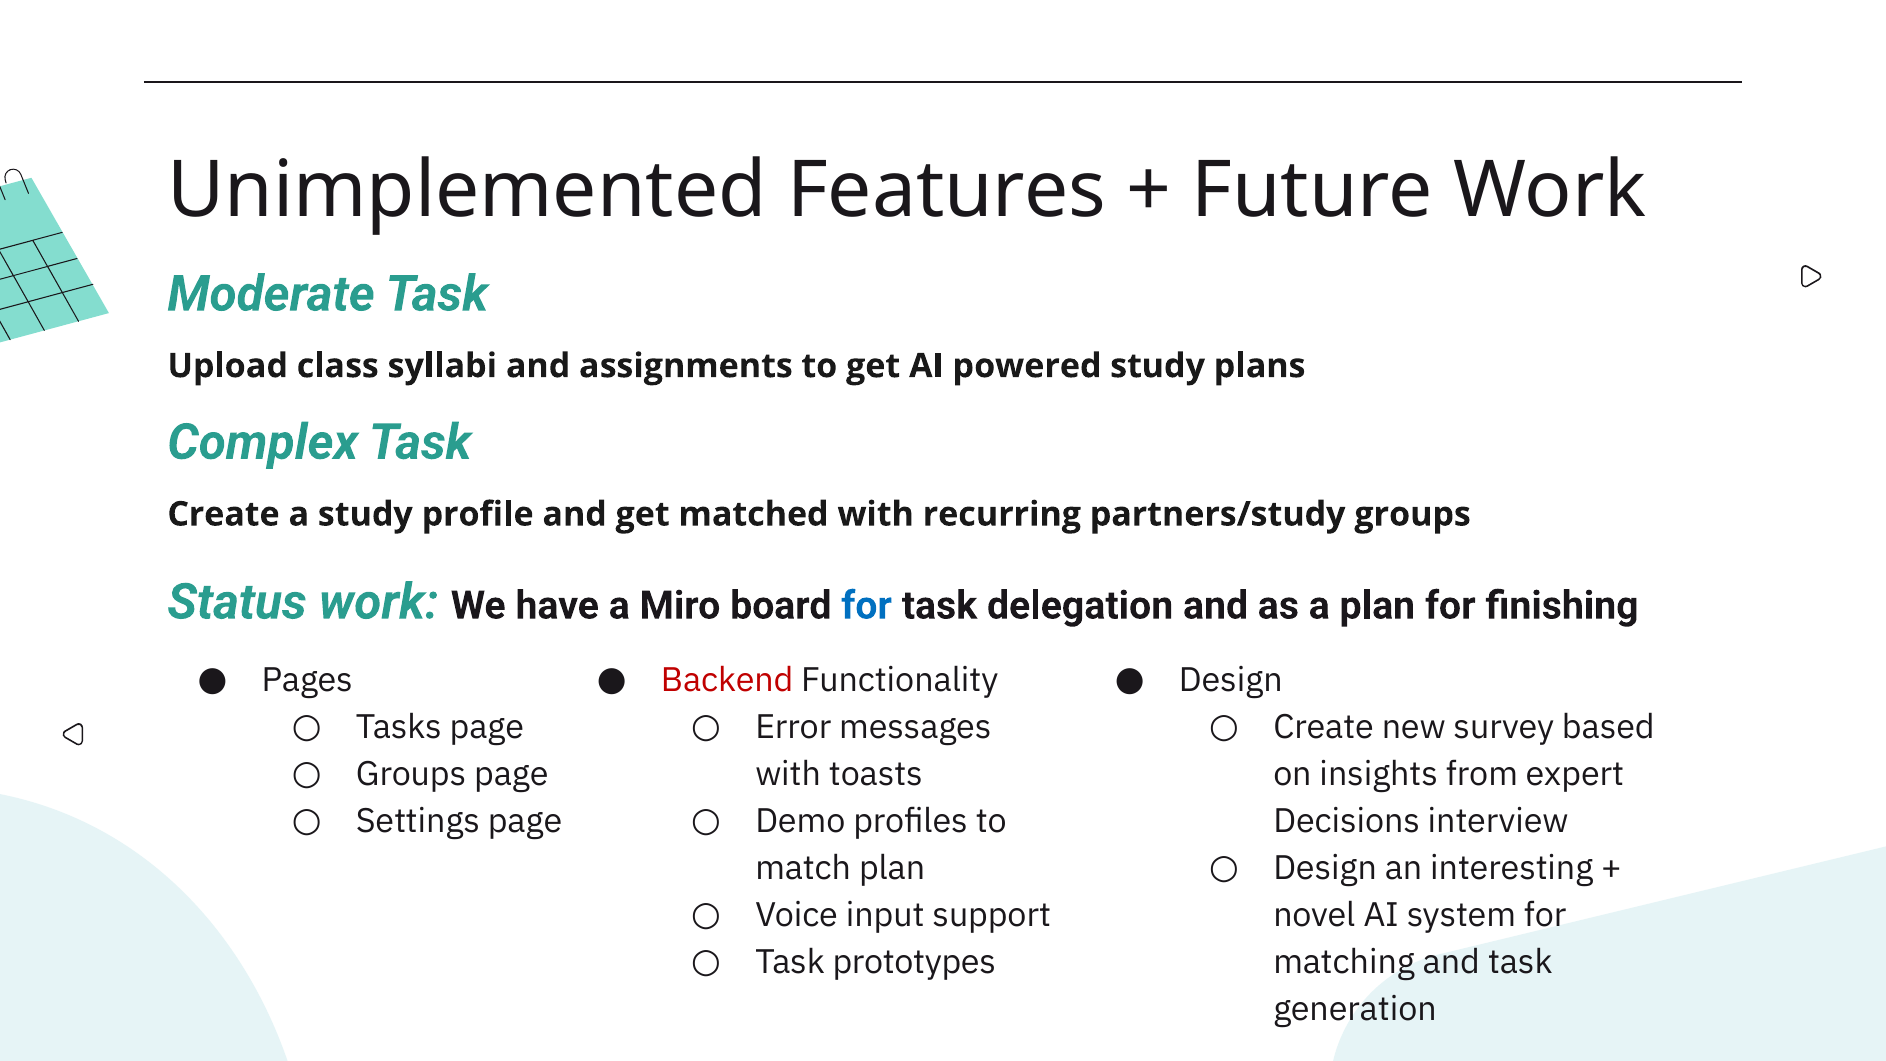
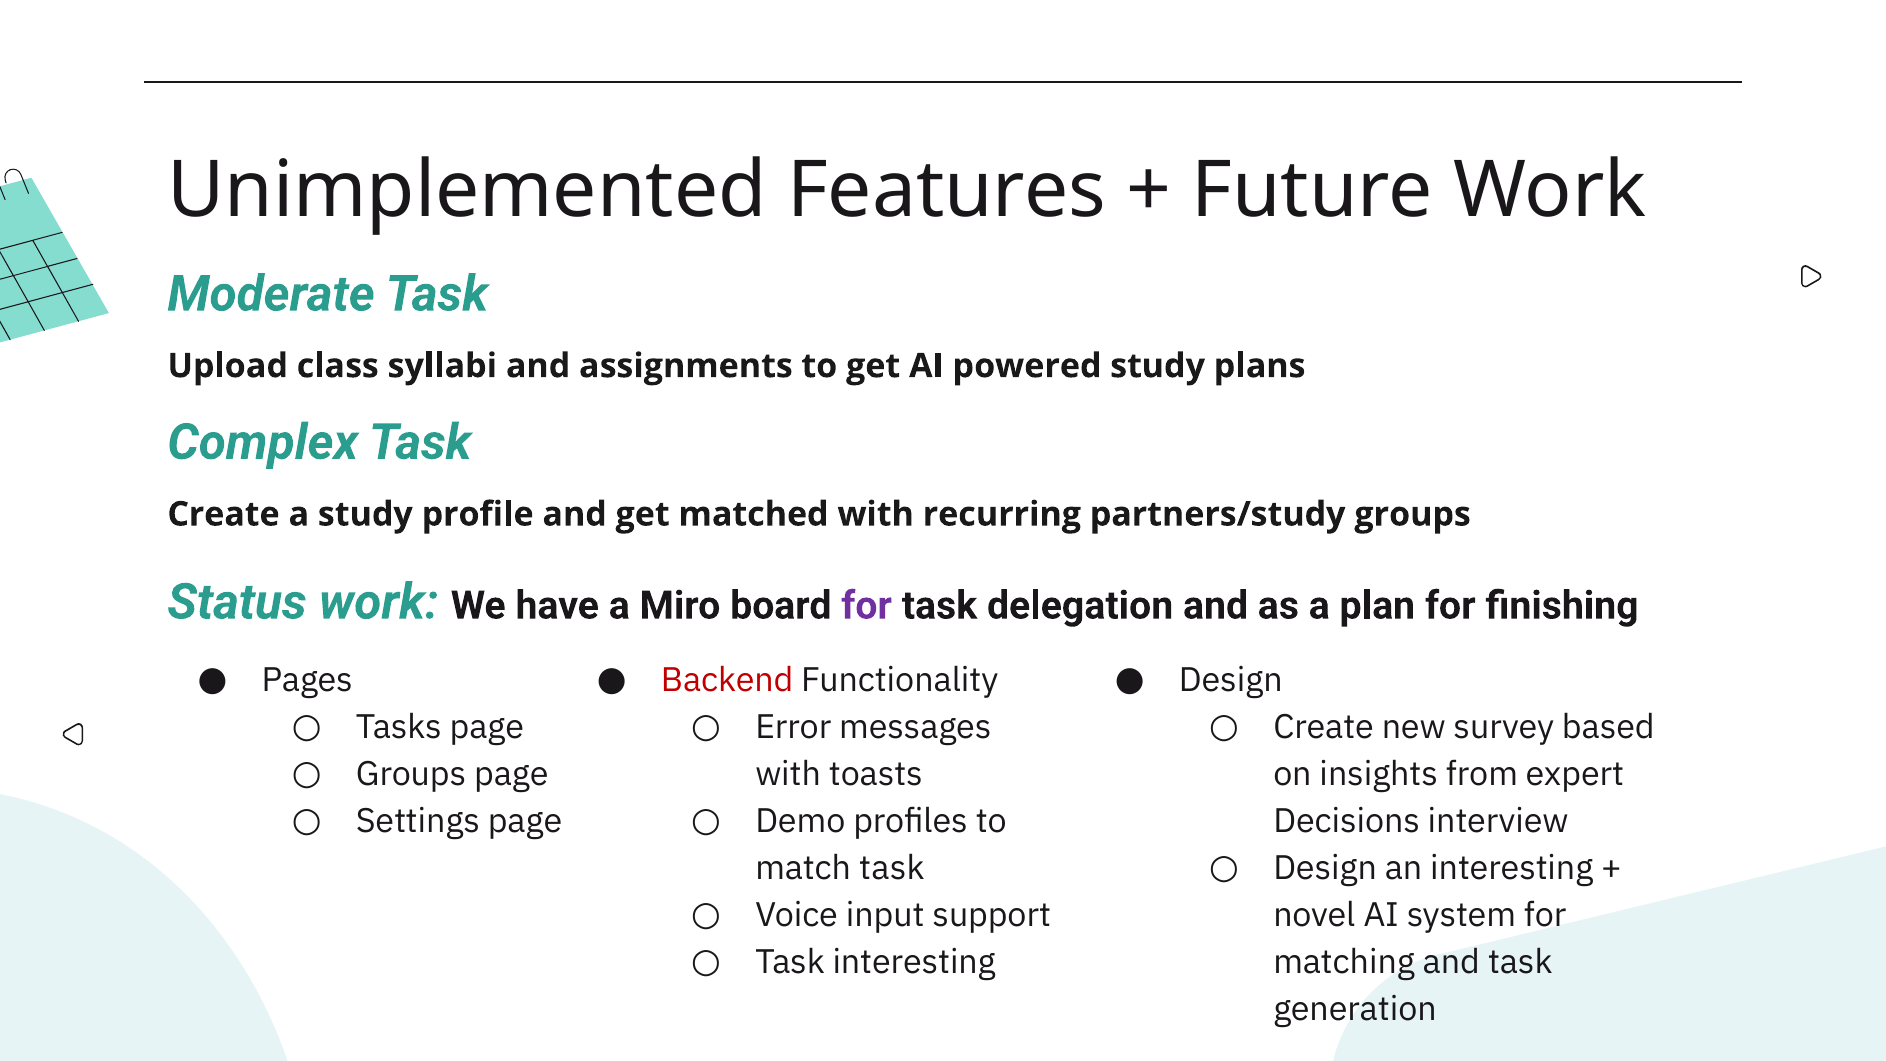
for colour: blue -> purple (867, 606)
match plan: plan -> task (892, 868)
Task prototypes: prototypes -> interesting (914, 962)
